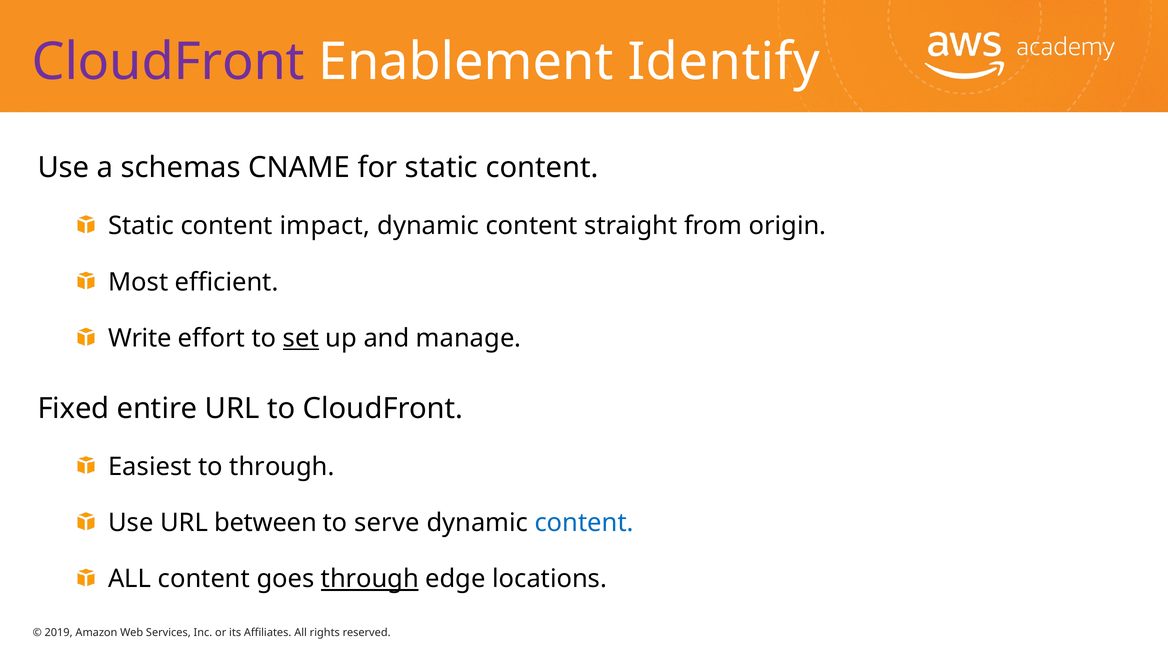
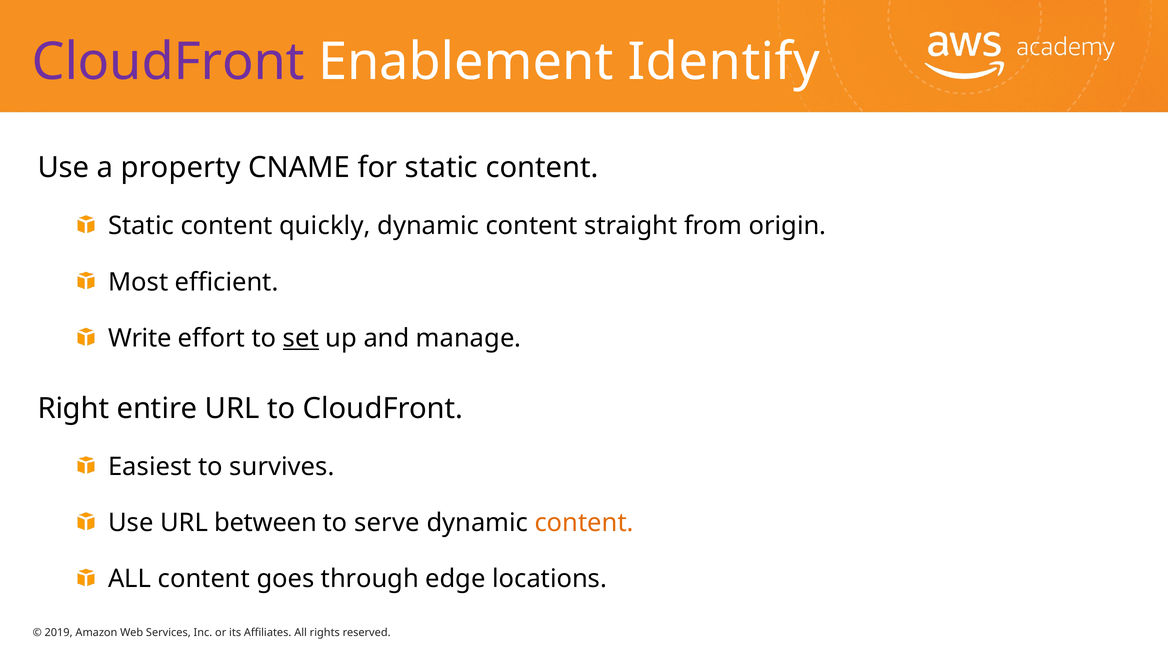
schemas: schemas -> property (181, 168)
impact: impact -> quickly (325, 226)
Fixed: Fixed -> Right (73, 408)
to through: through -> survives (282, 467)
content colour: blue -> orange (584, 523)
through underline: present -> none (370, 579)
